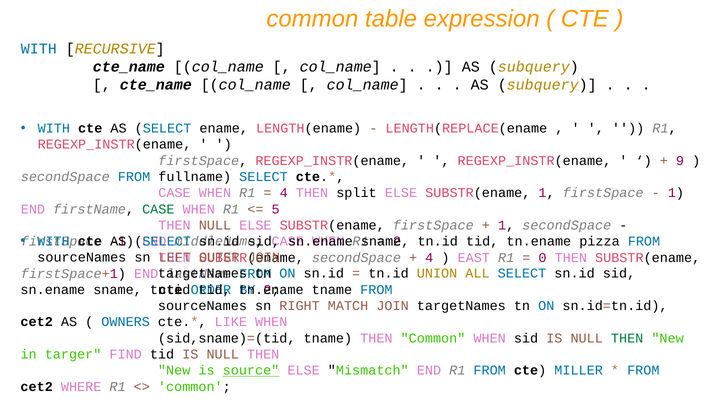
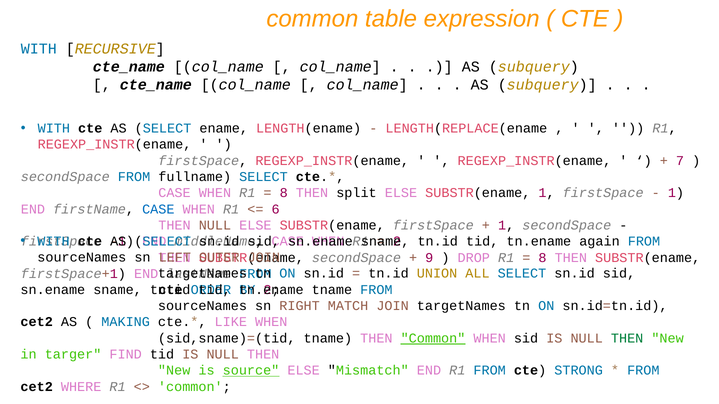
9: 9 -> 7 (680, 161)
4: 4 -> 8 (284, 193)
CASE colour: green -> blue (158, 209)
5: 5 -> 6 (276, 209)
pizza: pizza -> again (600, 241)
4: 4 -> 9 (429, 258)
EAST: EAST -> DROP (474, 258)
0: 0 -> 8 (543, 258)
OWNERS: OWNERS -> MAKING (126, 322)
Common underline: none -> present (433, 338)
MILLER: MILLER -> STRONG (579, 371)
